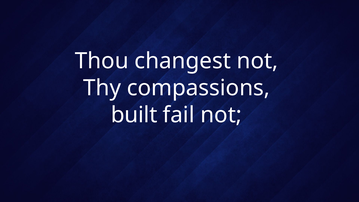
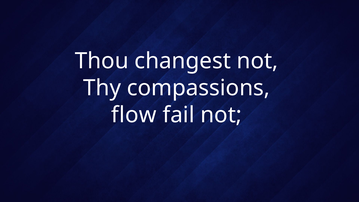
built: built -> flow (134, 115)
